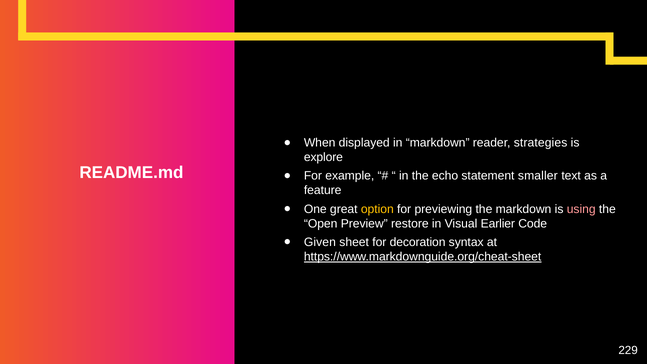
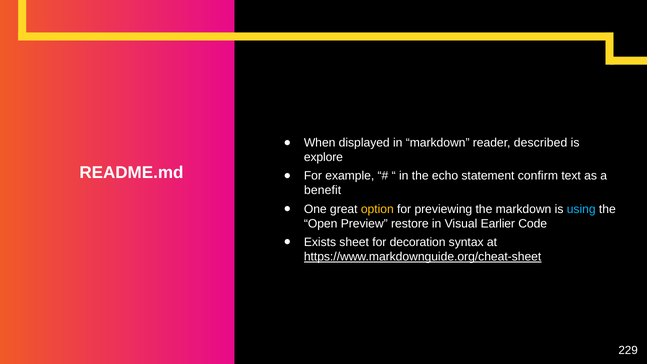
strategies: strategies -> described (541, 143)
smaller: smaller -> confirm (538, 176)
feature: feature -> benefit (323, 190)
using colour: pink -> light blue (581, 209)
Given: Given -> Exists (320, 242)
